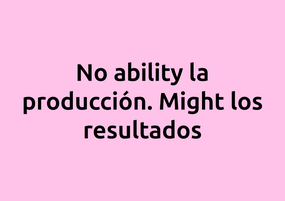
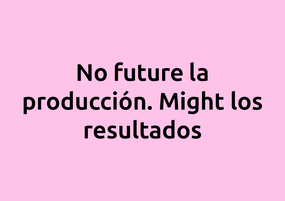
ability: ability -> future (148, 73)
